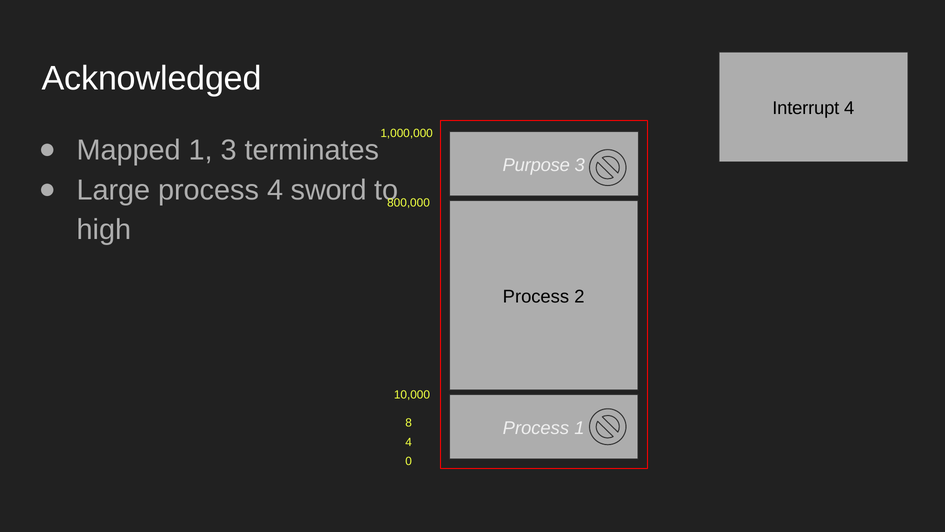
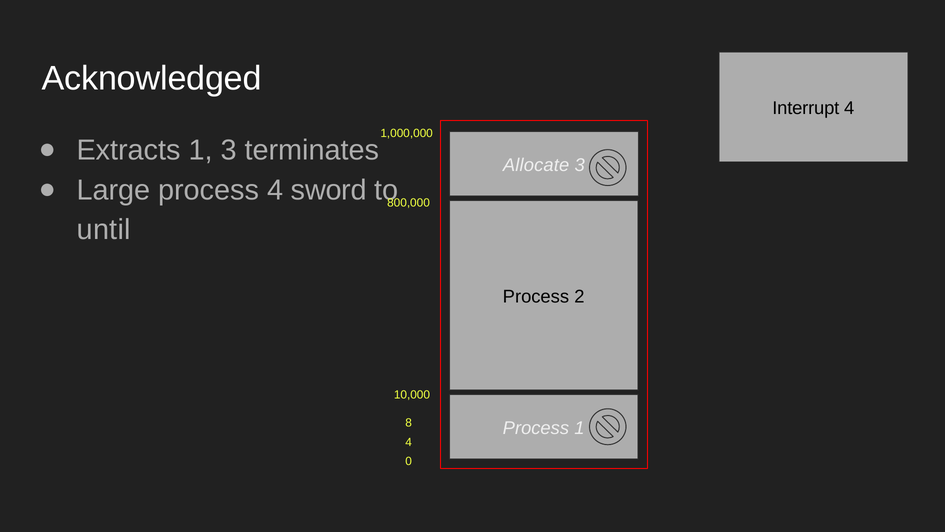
Mapped: Mapped -> Extracts (129, 150)
Purpose: Purpose -> Allocate (536, 165)
high: high -> until (104, 230)
